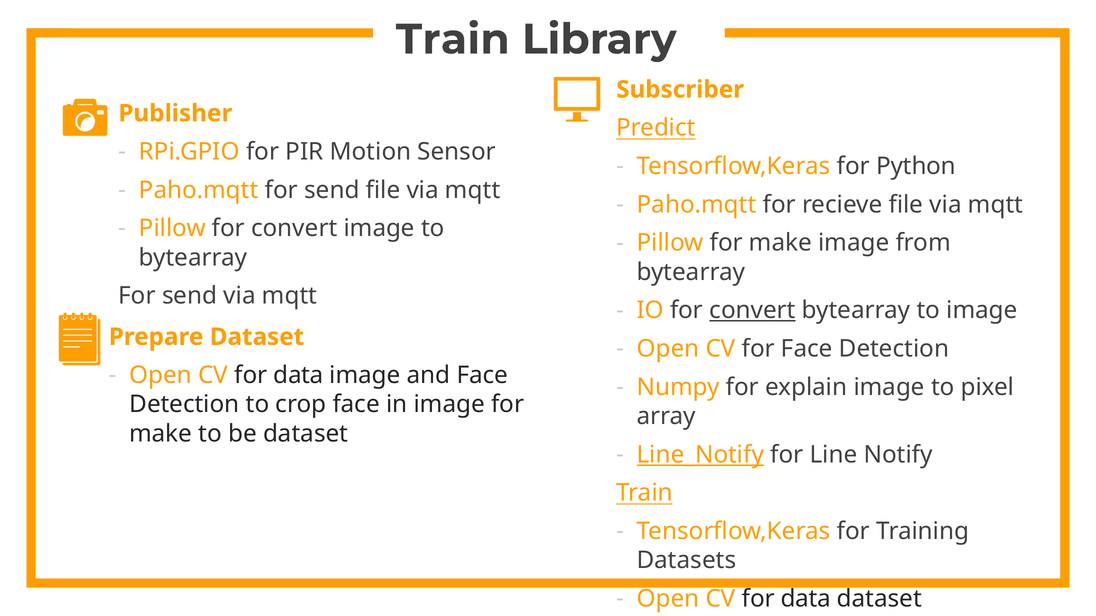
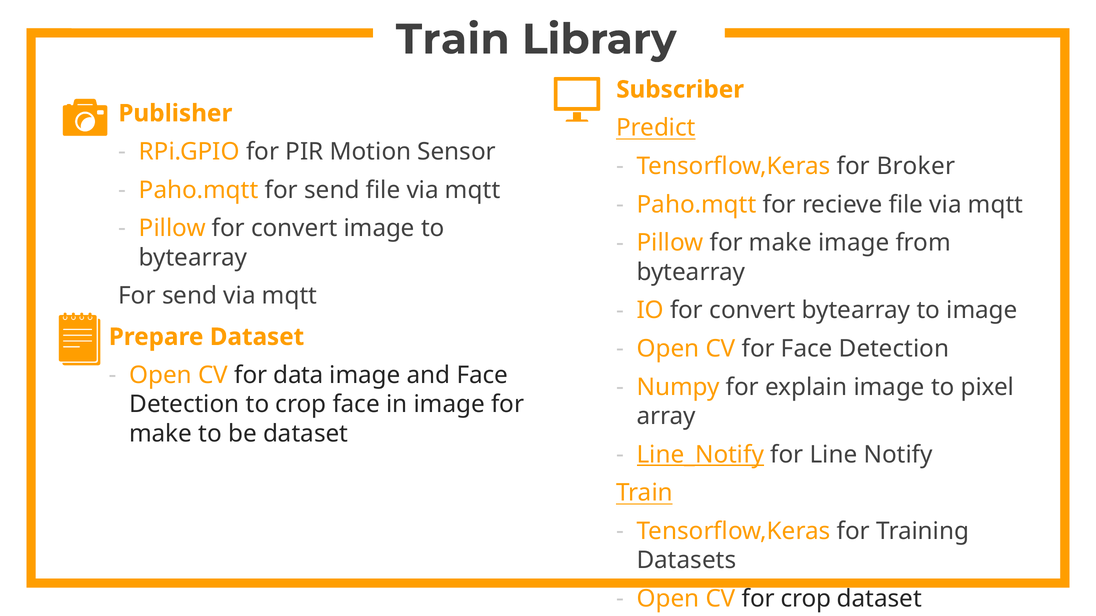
Python: Python -> Broker (916, 166)
convert underline: present -> none (752, 311)
data: data -> crop (806, 599)
